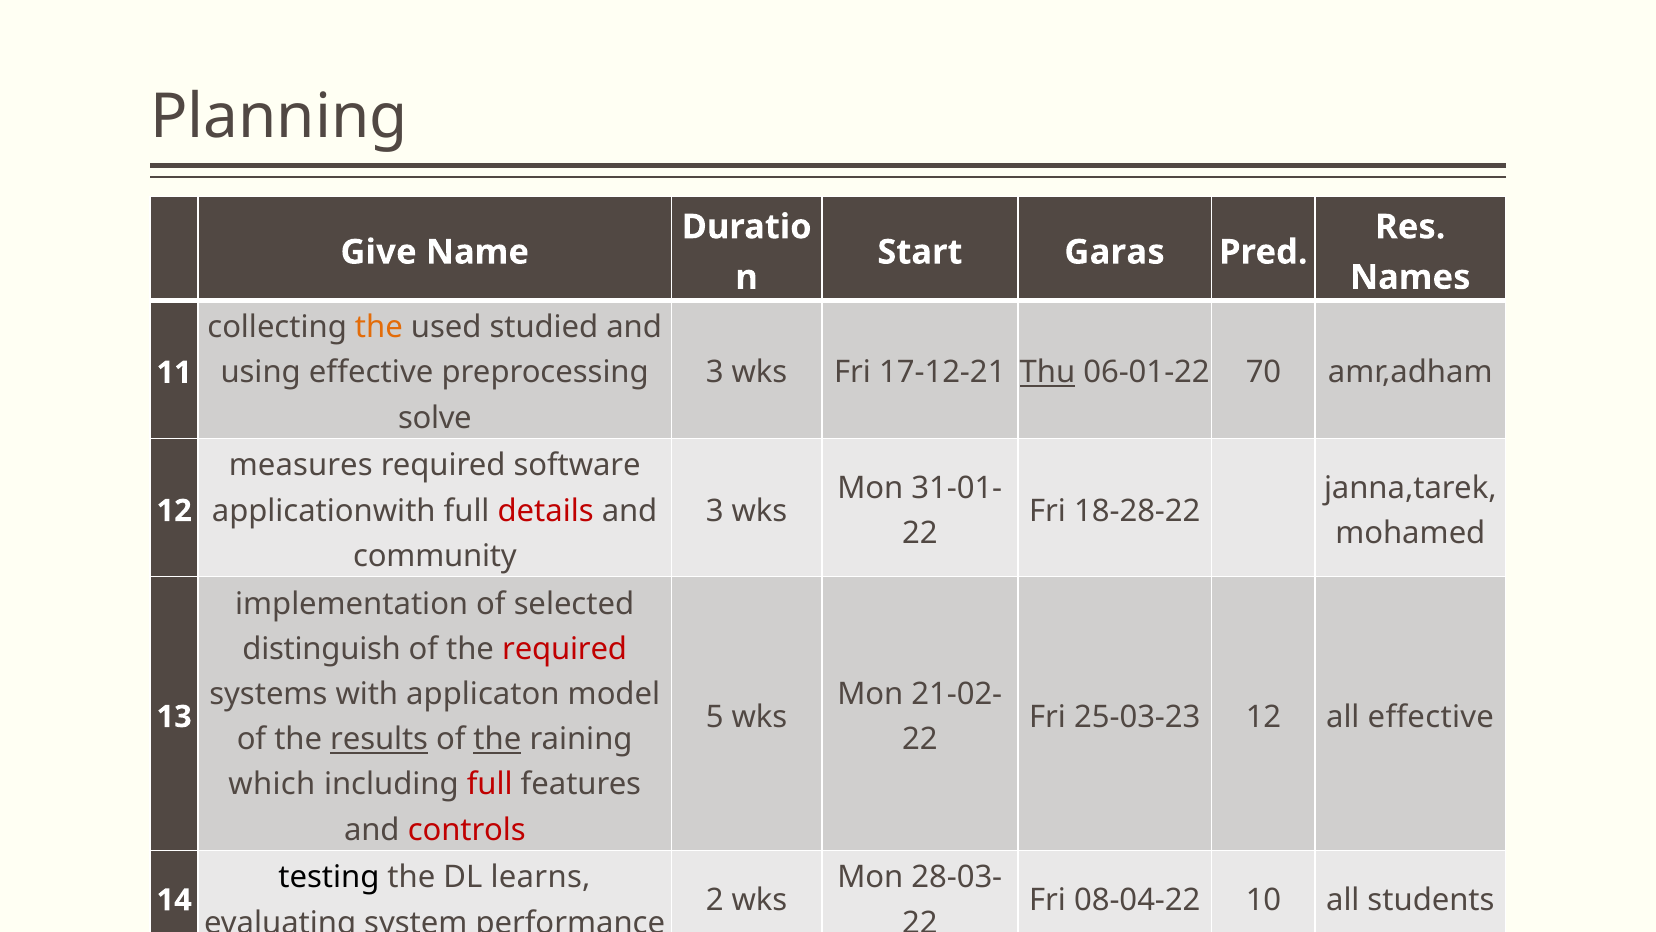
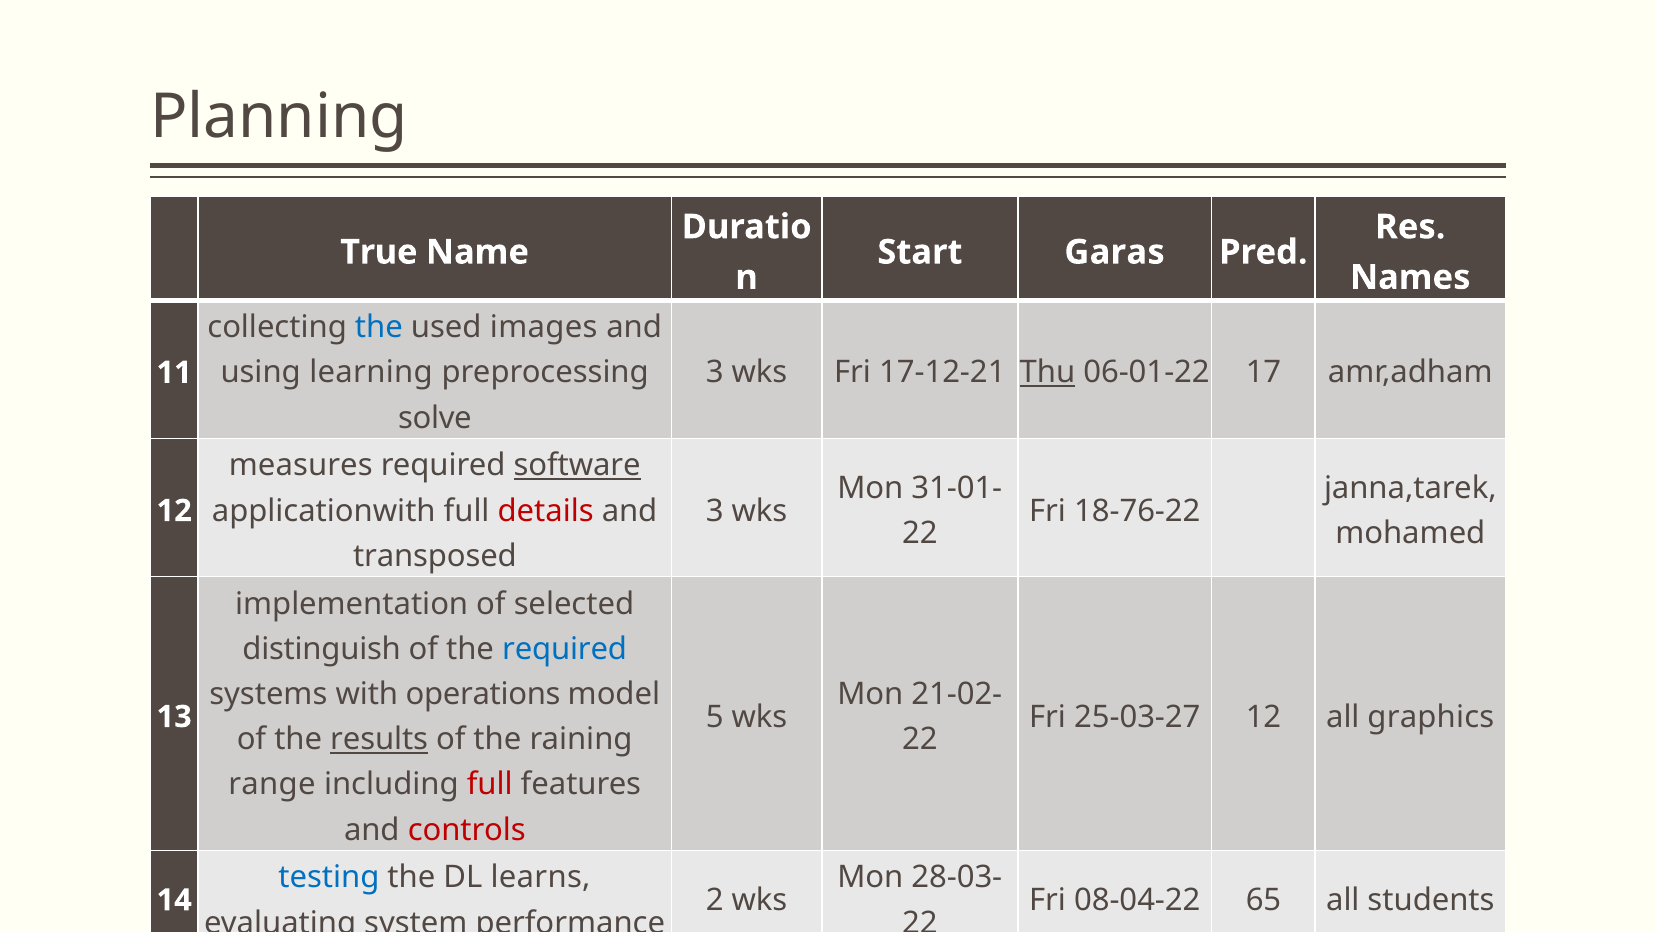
Give: Give -> True (379, 252)
the colour: orange -> blue (379, 327)
studied: studied -> images (544, 327)
using effective: effective -> learning (371, 372)
70: 70 -> 17 (1263, 372)
software underline: none -> present (577, 465)
18-28-22: 18-28-22 -> 18-76-22 (1137, 511)
community: community -> transposed (435, 556)
required colour: red -> blue (565, 649)
applicaton: applicaton -> operations (483, 694)
25-03-23: 25-03-23 -> 25-03-27 (1137, 716)
all effective: effective -> graphics (1431, 716)
the underline: present -> none (497, 739)
which: which -> range (272, 784)
testing colour: black -> blue (329, 877)
10: 10 -> 65 (1263, 900)
